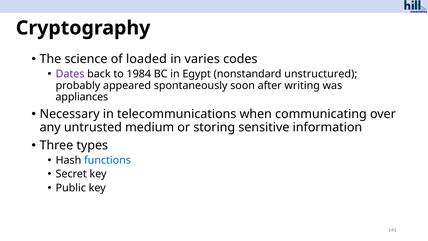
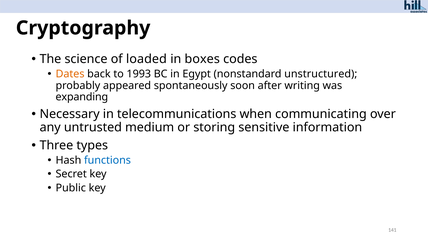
varies: varies -> boxes (202, 59)
Dates colour: purple -> orange (70, 74)
1984: 1984 -> 1993 (139, 74)
appliances: appliances -> expanding (82, 97)
